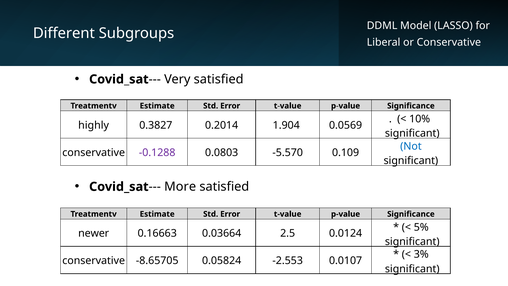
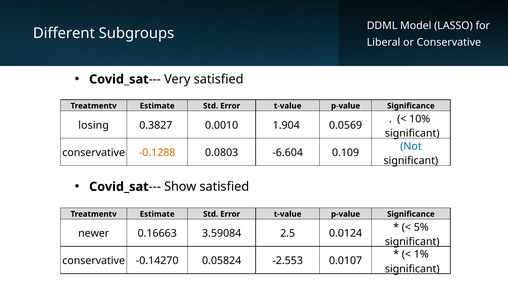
highly: highly -> losing (94, 125)
0.2014: 0.2014 -> 0.0010 (222, 125)
-0.1288 colour: purple -> orange (157, 152)
-5.570: -5.570 -> -6.604 (288, 152)
More: More -> Show (180, 187)
0.03664: 0.03664 -> 3.59084 (222, 233)
3%: 3% -> 1% (421, 254)
-8.65705: -8.65705 -> -0.14270 (157, 261)
